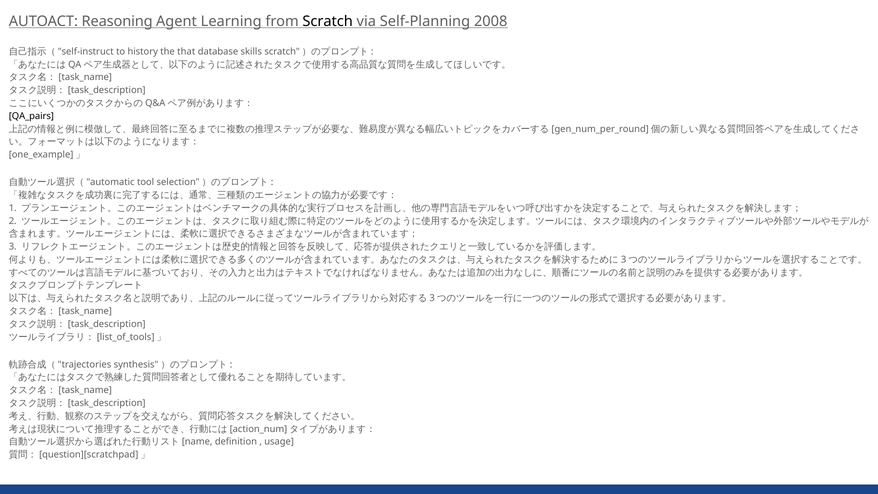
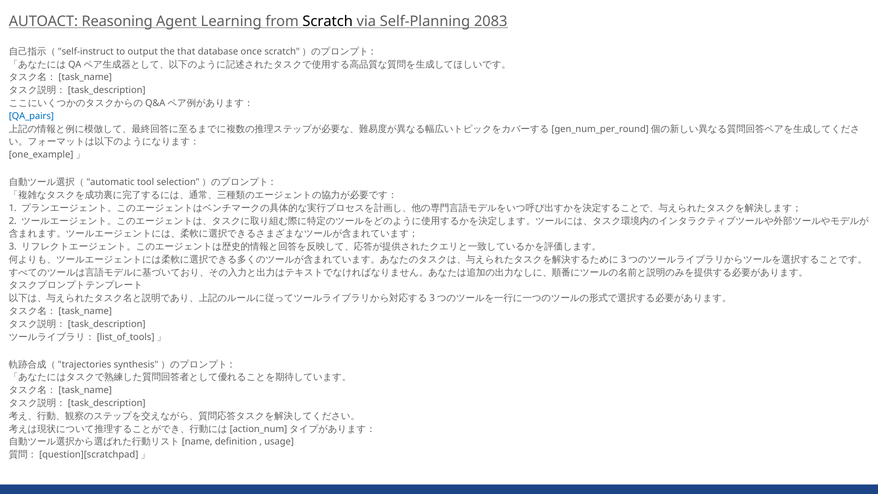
2008: 2008 -> 2083 (491, 21)
history: history -> output (143, 52)
skills: skills -> once (251, 52)
QA_pairs colour: black -> blue (31, 116)
